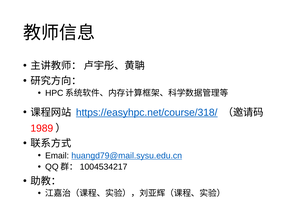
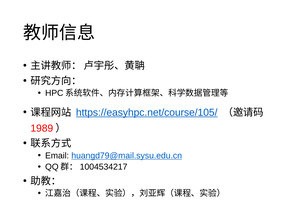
https://easyhpc.net/course/318/: https://easyhpc.net/course/318/ -> https://easyhpc.net/course/105/ (147, 112)
